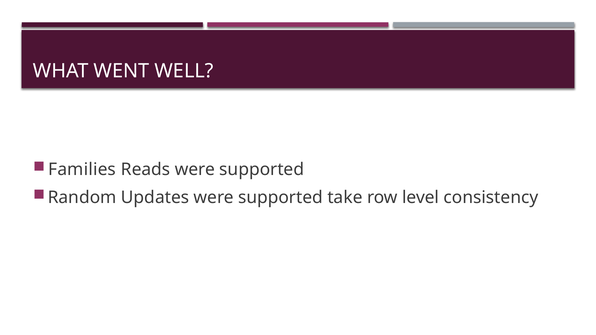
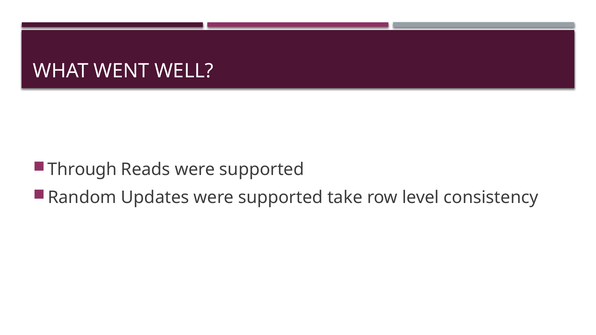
Families: Families -> Through (82, 170)
